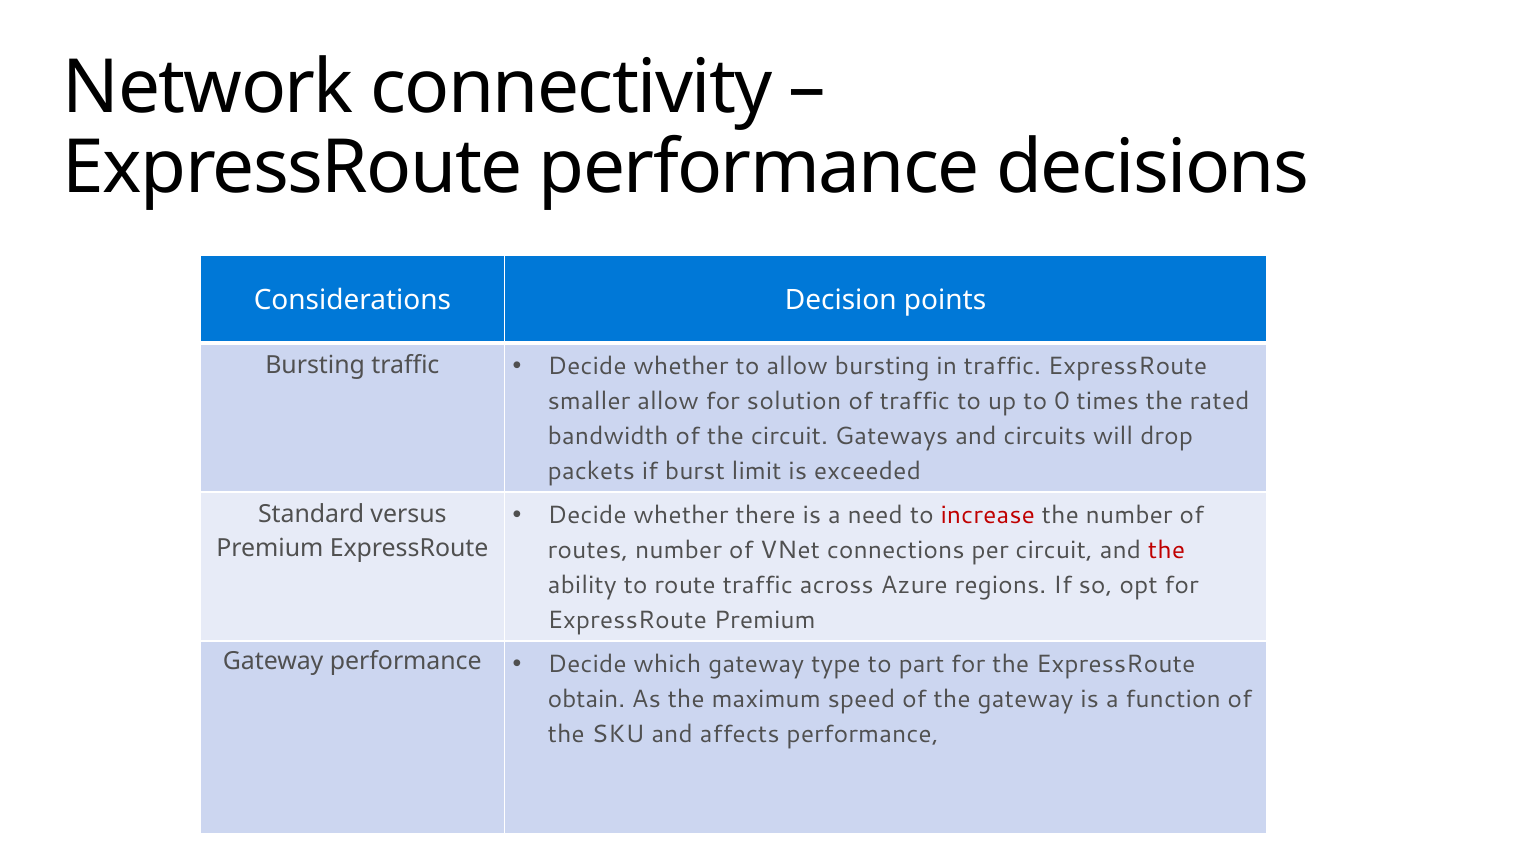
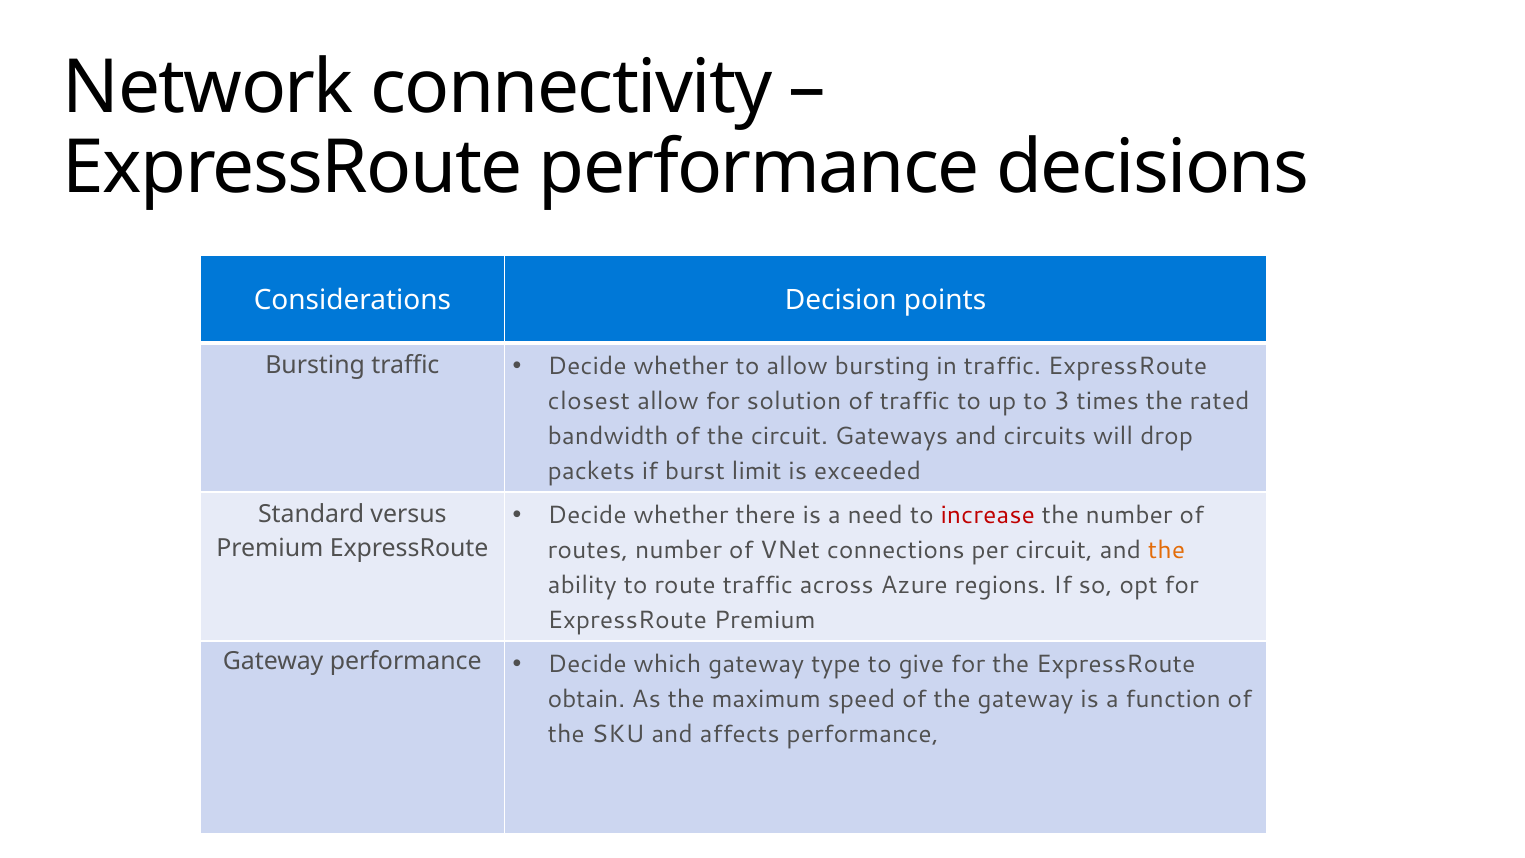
smaller: smaller -> closest (589, 401)
0: 0 -> 3 (1062, 401)
the colour: red -> orange (1167, 550)
part: part -> give (921, 664)
